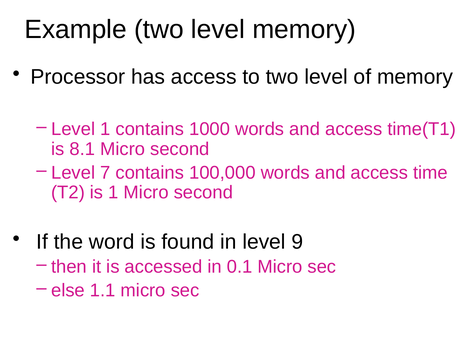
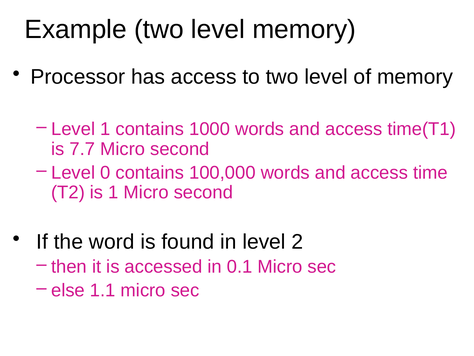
8.1: 8.1 -> 7.7 (82, 149)
7: 7 -> 0 (105, 172)
9: 9 -> 2 (297, 241)
